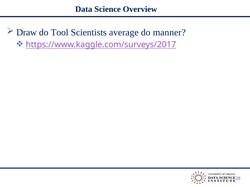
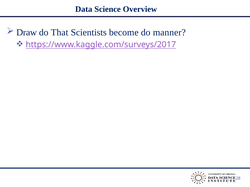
Tool: Tool -> That (60, 33)
average: average -> become (124, 33)
